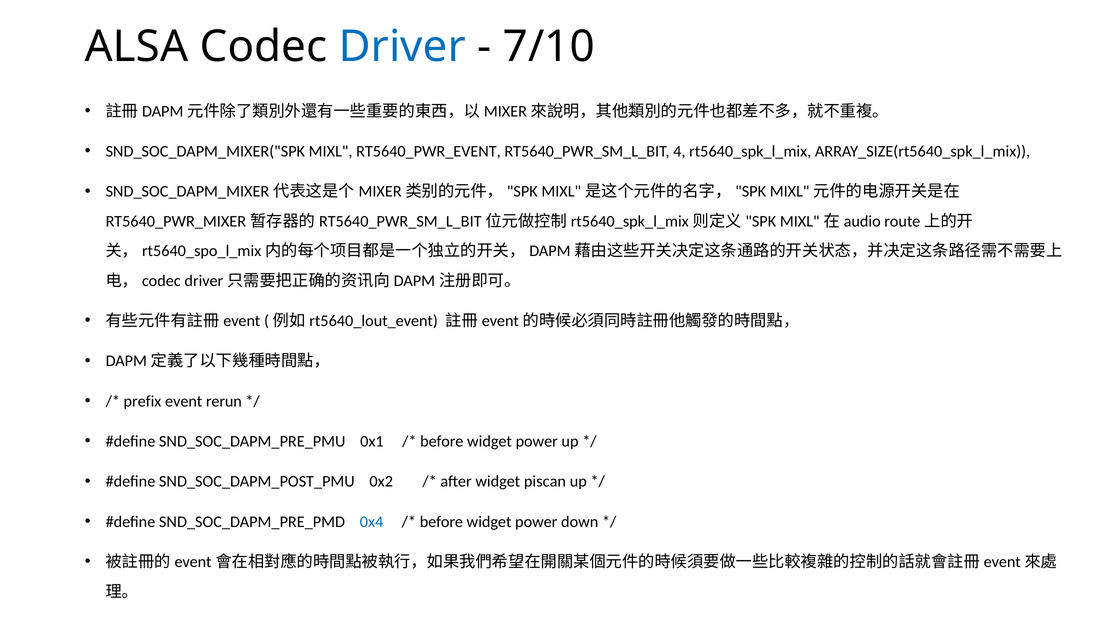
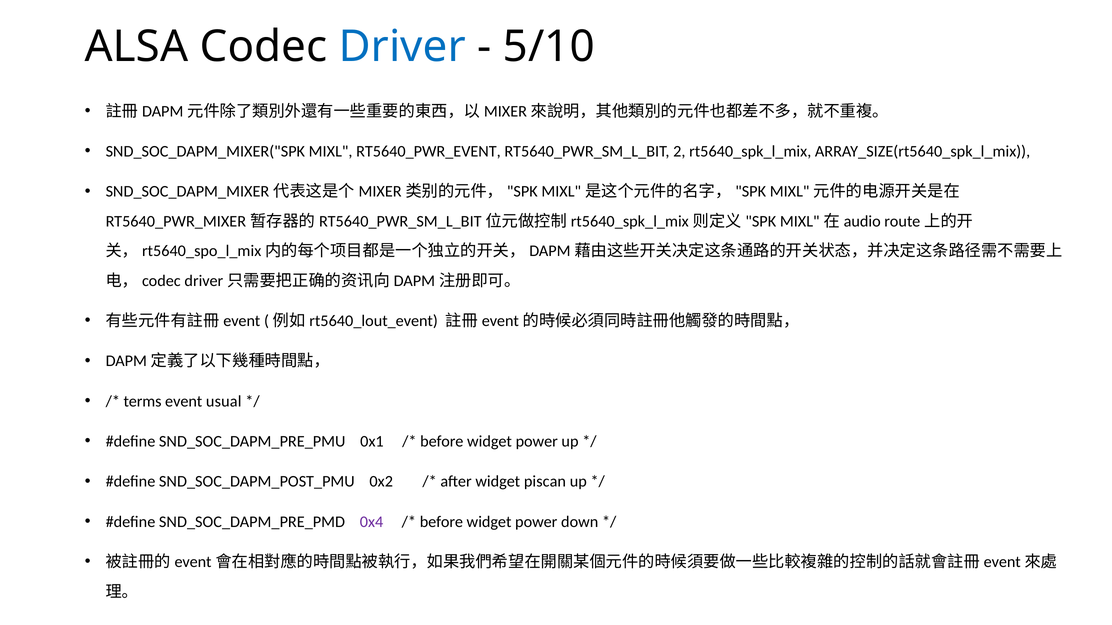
7/10: 7/10 -> 5/10 (549, 47)
4: 4 -> 2 (679, 151)
prefix: prefix -> terms (143, 402)
rerun: rerun -> usual (224, 402)
0x4 colour: blue -> purple (372, 522)
